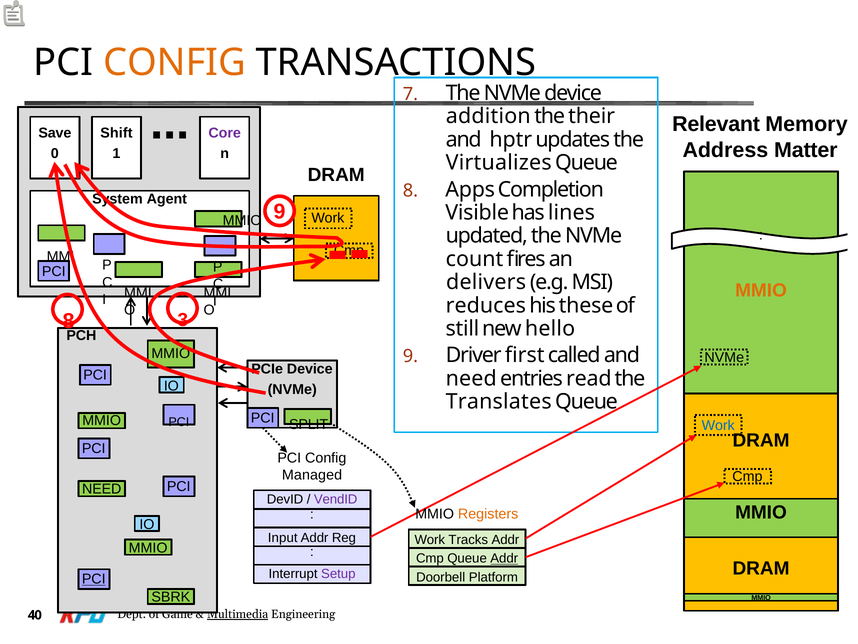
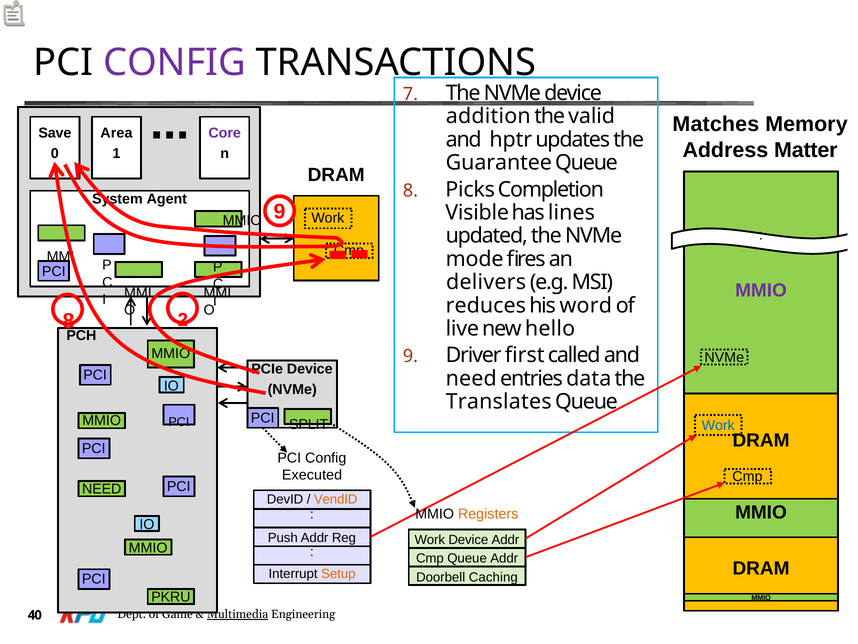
CONFIG colour: orange -> purple (174, 63)
their: their -> valid (592, 116)
Relevant: Relevant -> Matches (716, 124)
Shift: Shift -> Area (116, 133)
Virtualizes: Virtualizes -> Guarantee (499, 163)
Apps: Apps -> Picks (470, 189)
count: count -> mode (475, 259)
MMIO colour: orange -> purple (761, 290)
these: these -> word (586, 305)
3: 3 -> 2 (183, 320)
still: still -> live (462, 328)
read: read -> data (589, 378)
Managed: Managed -> Executed (312, 475)
VendID colour: purple -> orange (336, 499)
Input: Input -> Push (283, 537)
Work Tracks: Tracks -> Device (468, 540)
Addr underline: present -> none (504, 558)
Setup colour: purple -> orange (338, 573)
Platform: Platform -> Caching (493, 577)
PCI underline: present -> none (94, 579)
SBRK: SBRK -> PKRU (171, 596)
